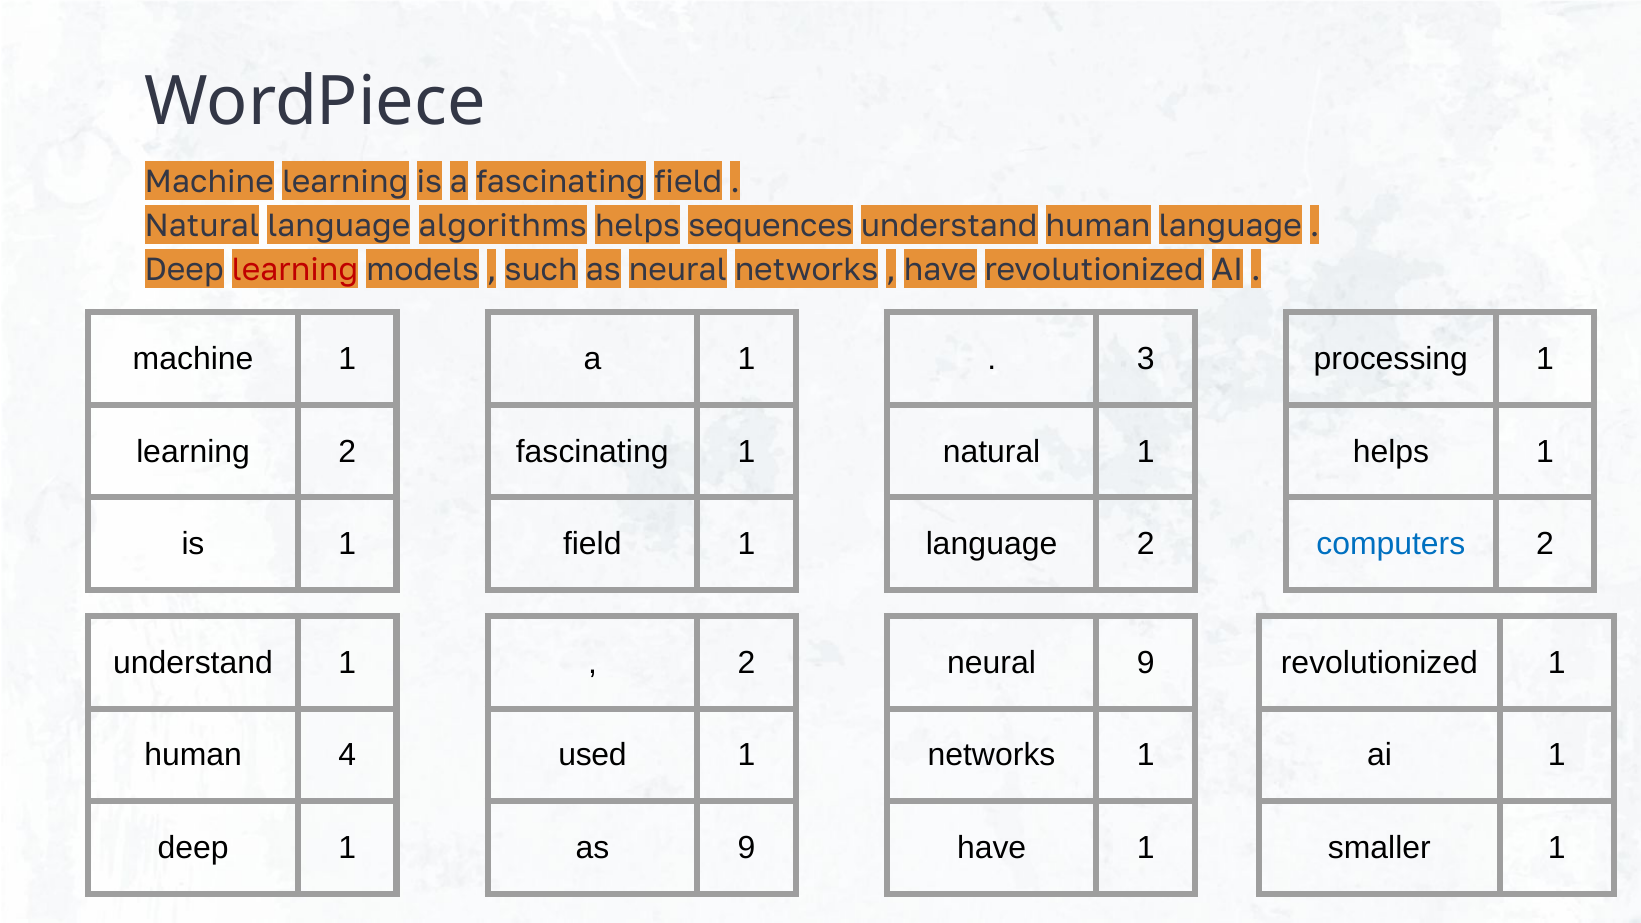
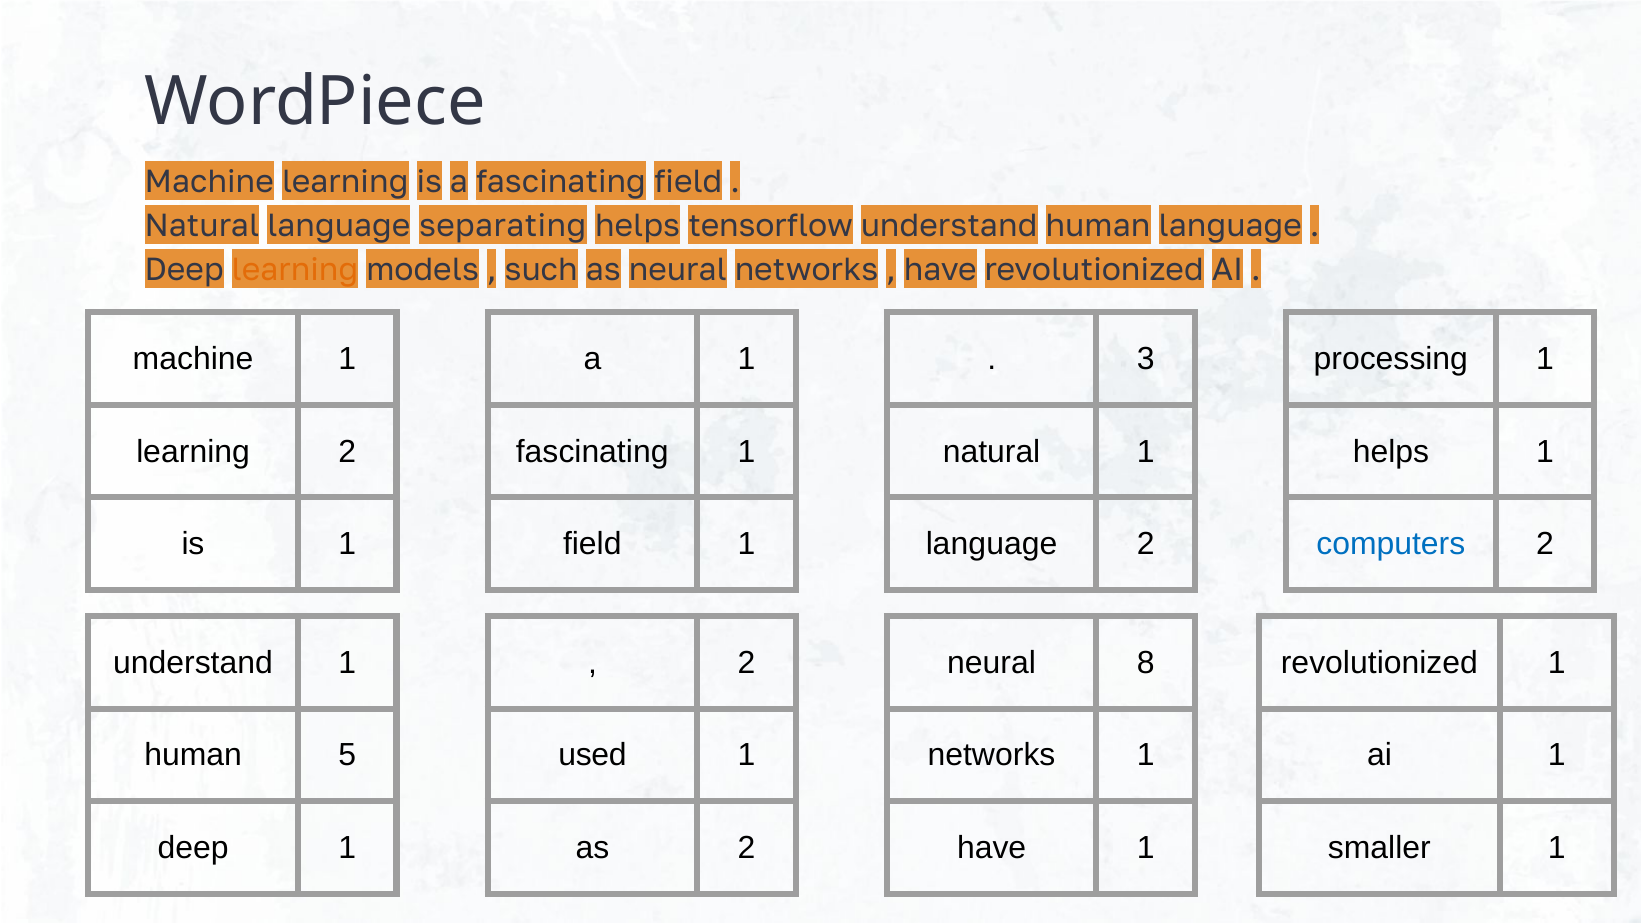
algorithms: algorithms -> separating (503, 226)
sequences: sequences -> tensorflow (771, 226)
learning colour: red -> orange (295, 270)
neural 9: 9 -> 8 (1146, 663)
4: 4 -> 5 (347, 756)
as 9: 9 -> 2 (746, 848)
